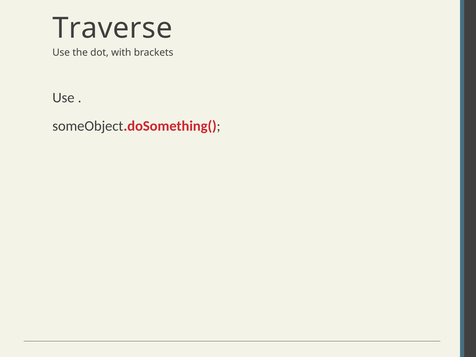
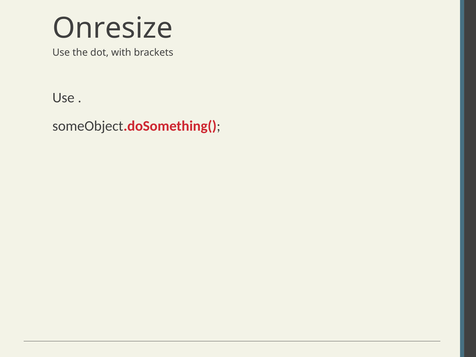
Traverse: Traverse -> Onresize (113, 28)
